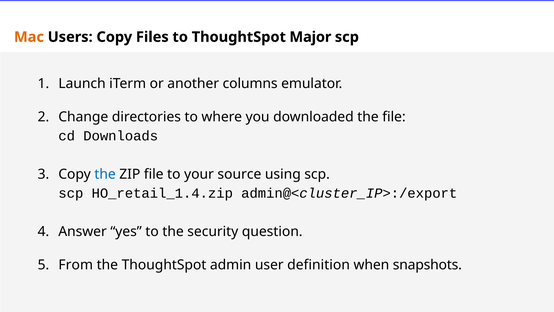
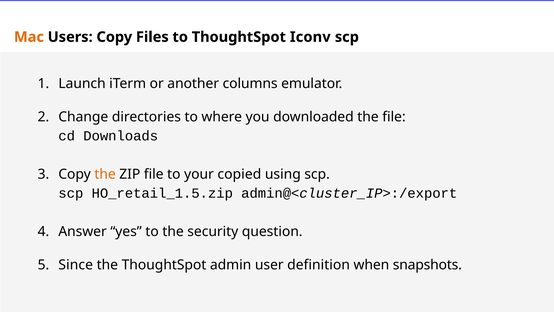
Major: Major -> Iconv (310, 37)
the colour: blue -> orange (105, 174)
source: source -> copied (239, 174)
HO_retail_1.4.zip: HO_retail_1.4.zip -> HO_retail_1.5.zip (162, 193)
From: From -> Since (76, 264)
